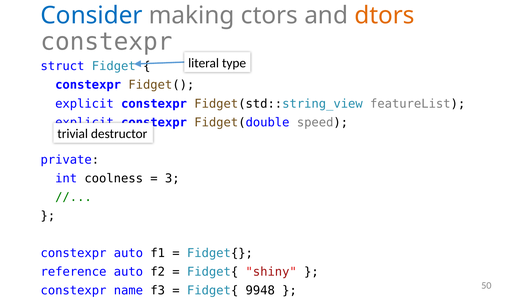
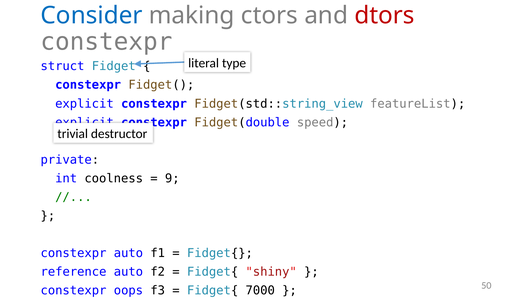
dtors colour: orange -> red (385, 16)
3: 3 -> 9 (172, 179)
name: name -> oops (128, 291)
9948: 9948 -> 7000 (260, 291)
